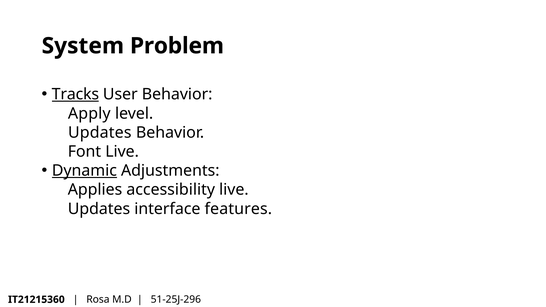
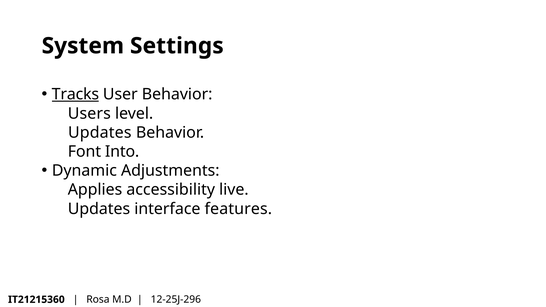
Problem: Problem -> Settings (177, 46)
Apply: Apply -> Users (89, 114)
Font Live: Live -> Into (122, 152)
Dynamic underline: present -> none (84, 171)
51-25J-296: 51-25J-296 -> 12-25J-296 (176, 300)
